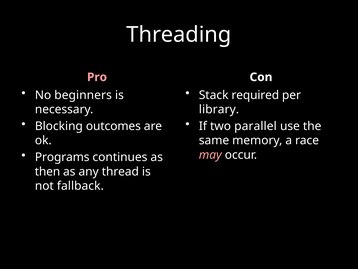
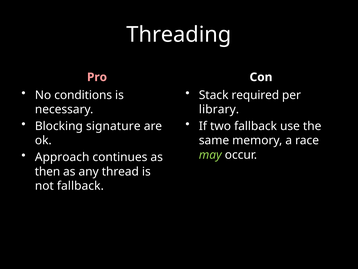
beginners: beginners -> conditions (83, 95)
outcomes: outcomes -> signature (113, 126)
two parallel: parallel -> fallback (256, 126)
Programs: Programs -> Approach (62, 157)
may colour: pink -> light green (210, 155)
